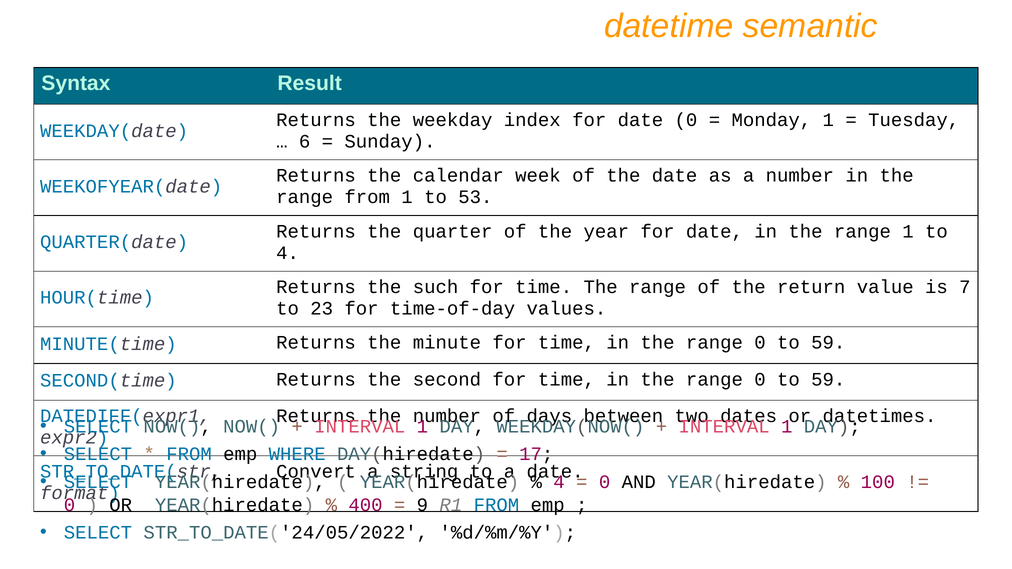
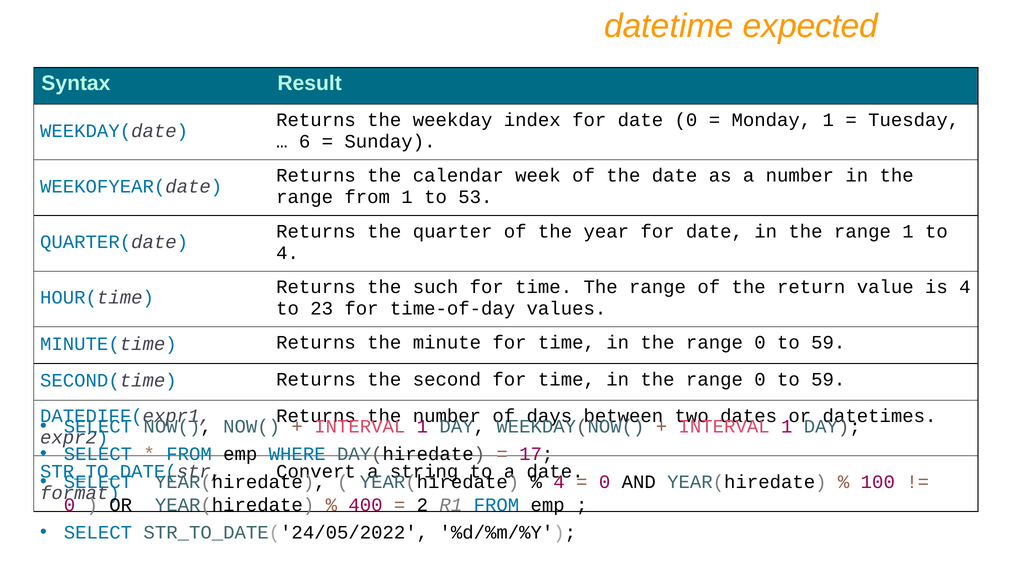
semantic: semantic -> expected (810, 26)
is 7: 7 -> 4 (965, 287)
9: 9 -> 2 (422, 505)
